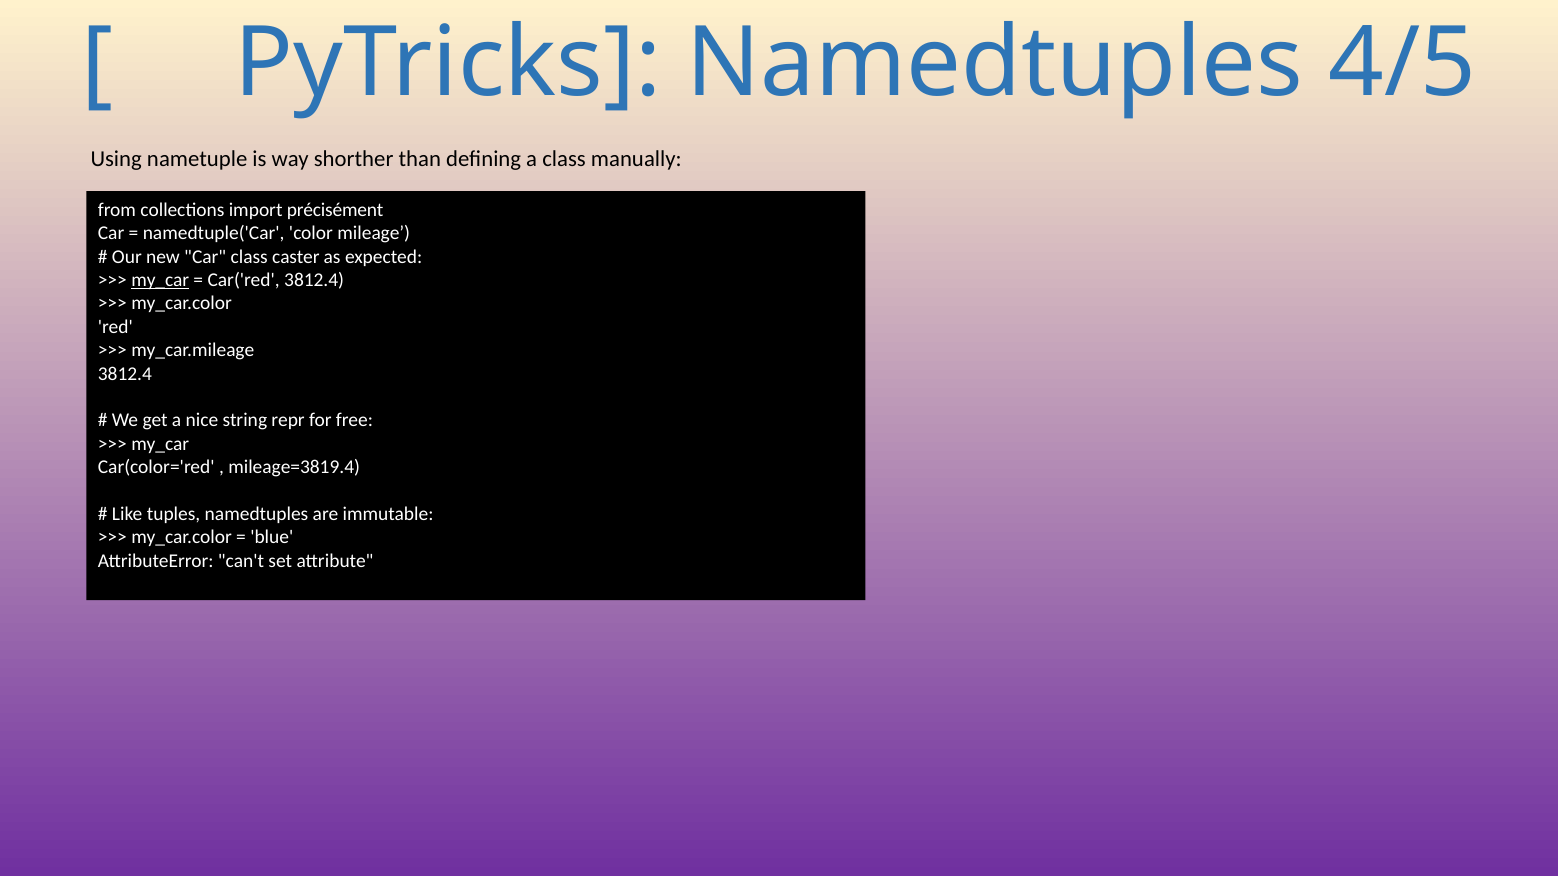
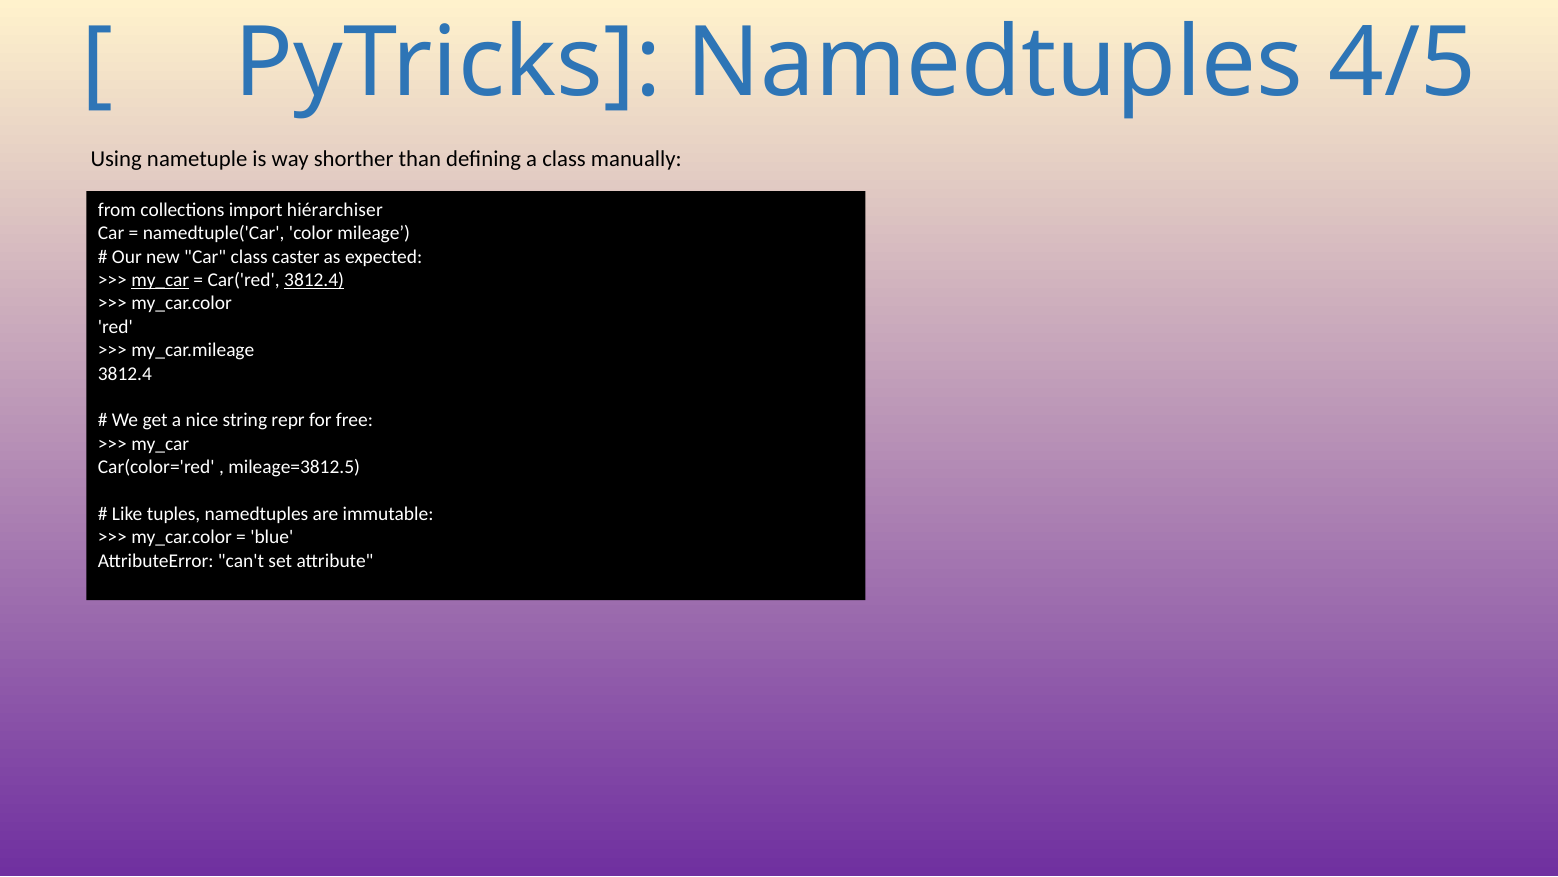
précisément: précisément -> hiérarchiser (335, 210)
3812.4 underline: none -> present (314, 280)
mileage=3819.4: mileage=3819.4 -> mileage=3812.5 (294, 467)
